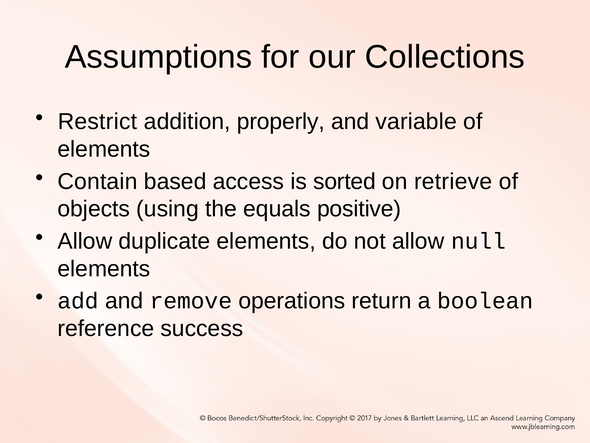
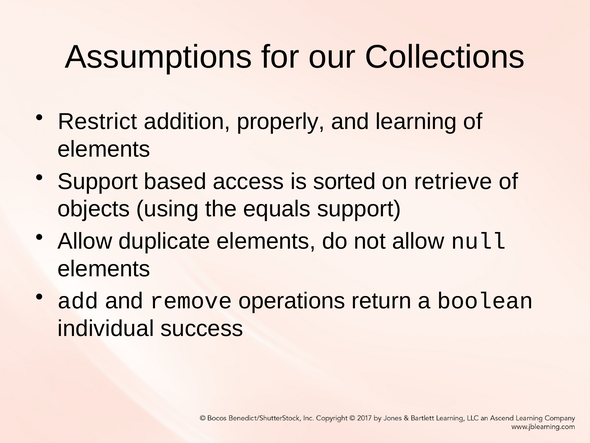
variable: variable -> learning (416, 122)
Contain: Contain -> Support (98, 181)
equals positive: positive -> support (359, 209)
reference: reference -> individual (106, 328)
